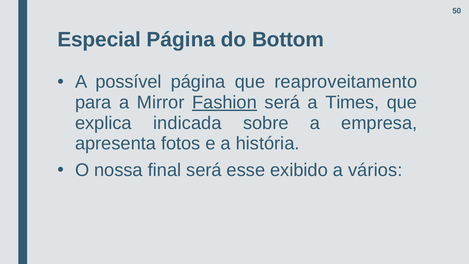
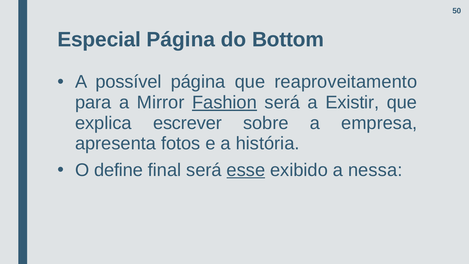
Times: Times -> Existir (352, 102)
indicada: indicada -> escrever (187, 123)
nossa: nossa -> define (119, 170)
esse underline: none -> present (246, 170)
vários: vários -> nessa (375, 170)
